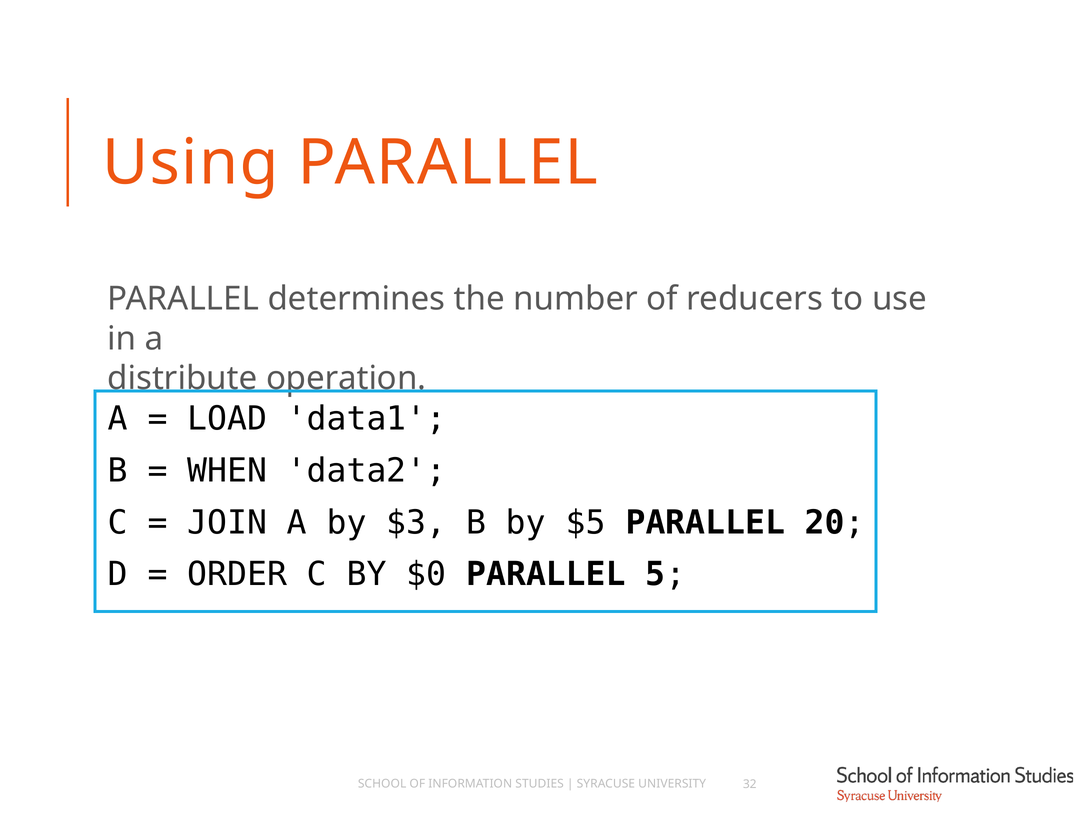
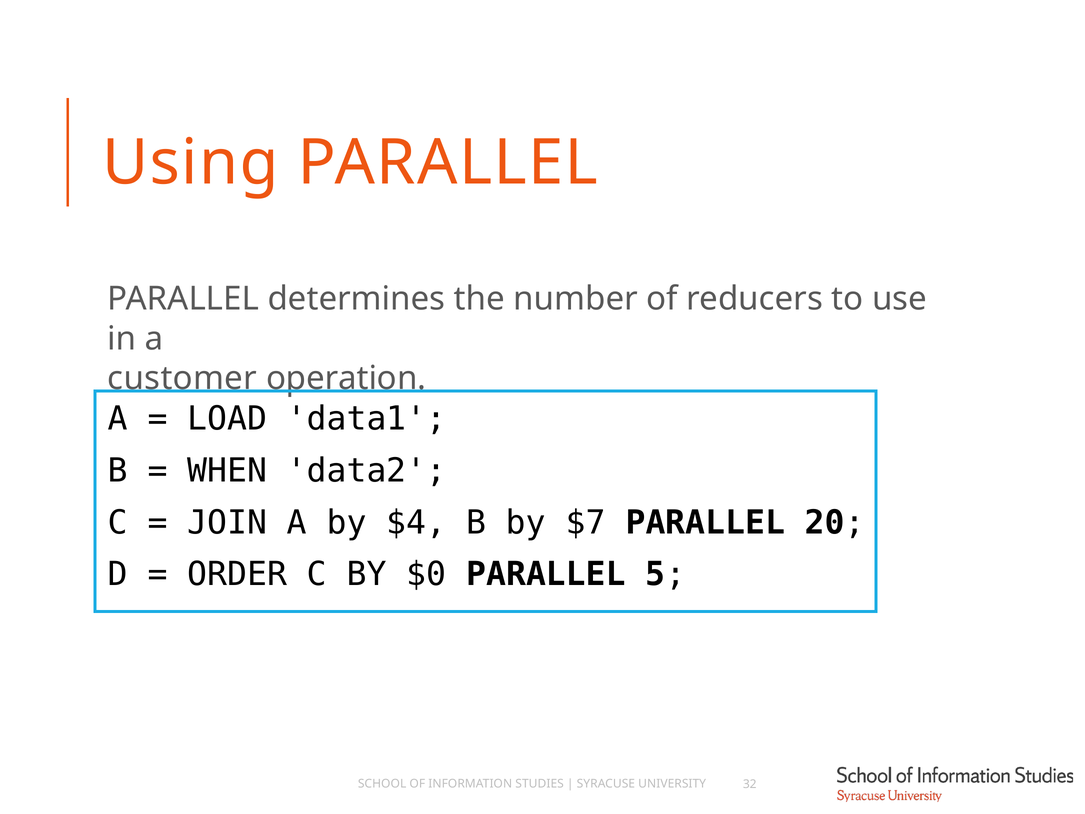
distribute: distribute -> customer (182, 378)
$3: $3 -> $4 (416, 522)
$5: $5 -> $7 (586, 522)
